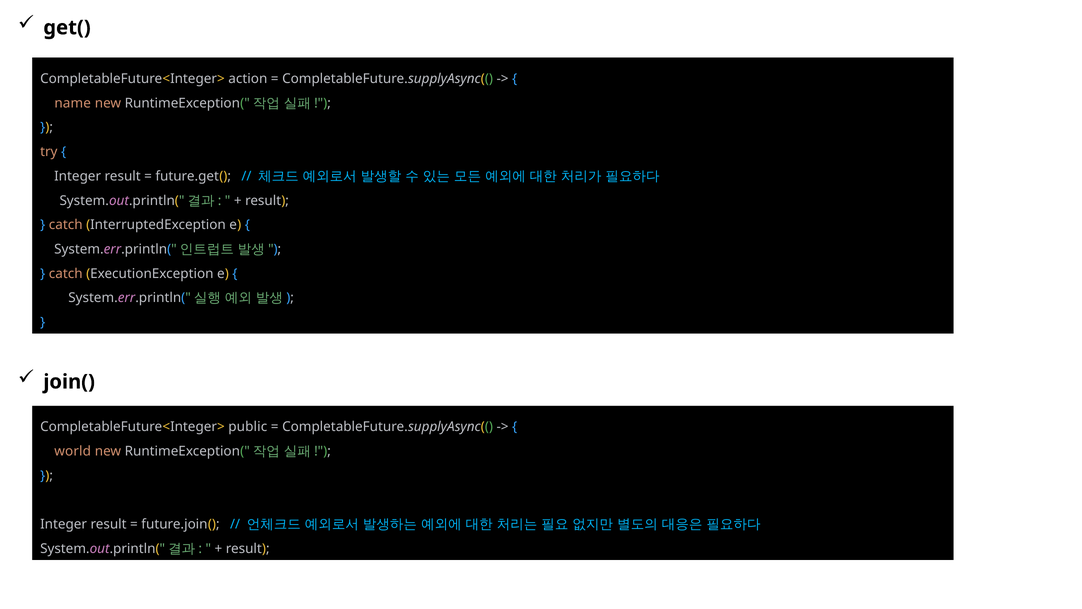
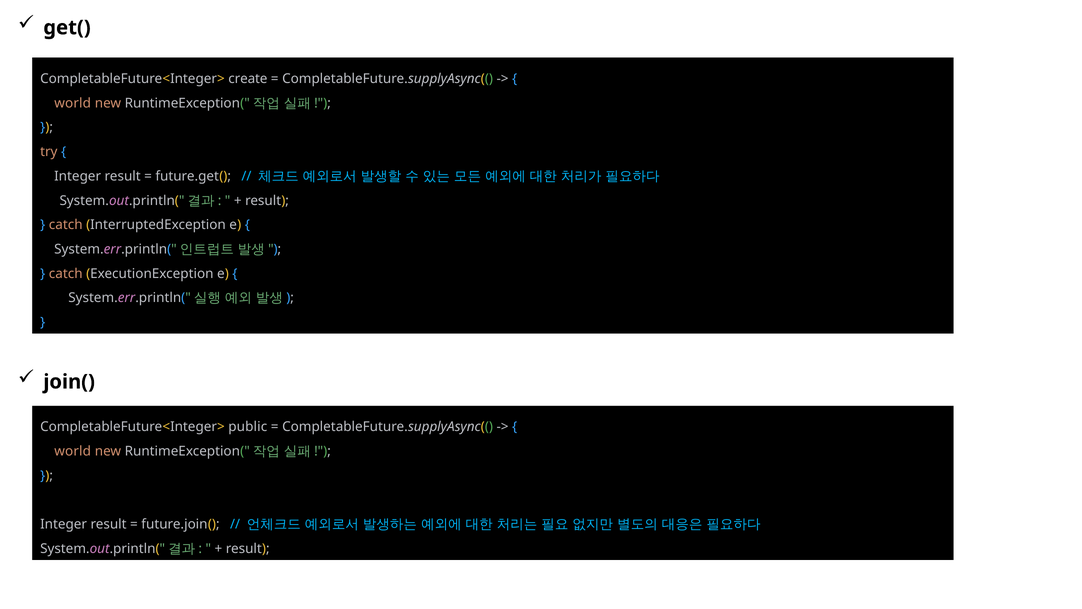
action: action -> create (248, 79)
name: name -> world (73, 103)
